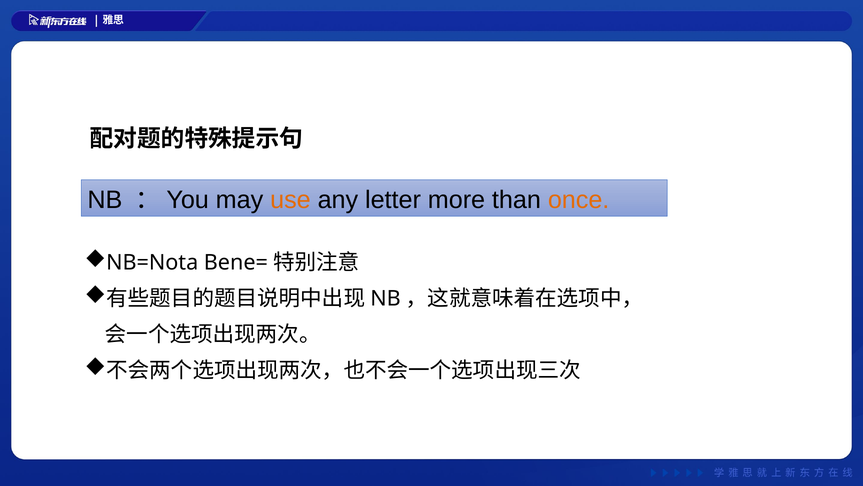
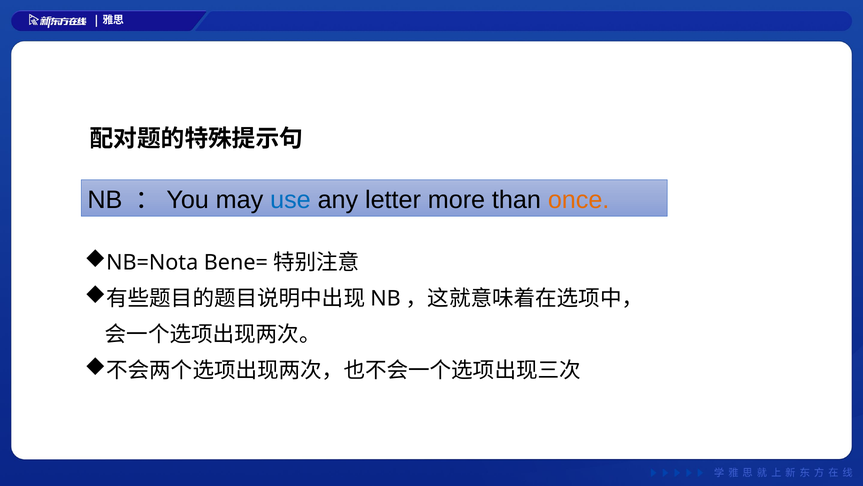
use colour: orange -> blue (290, 200)
